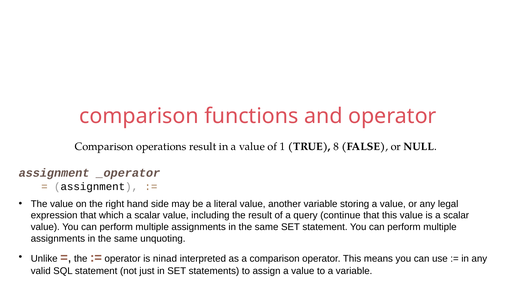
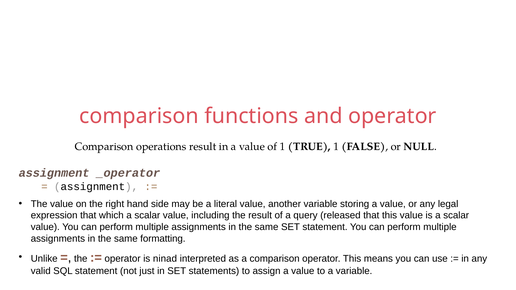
TRUE 8: 8 -> 1 (336, 147)
continue: continue -> released (340, 216)
unquoting: unquoting -> formatting (163, 239)
